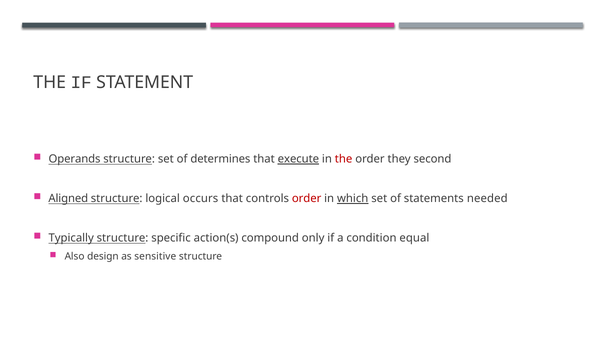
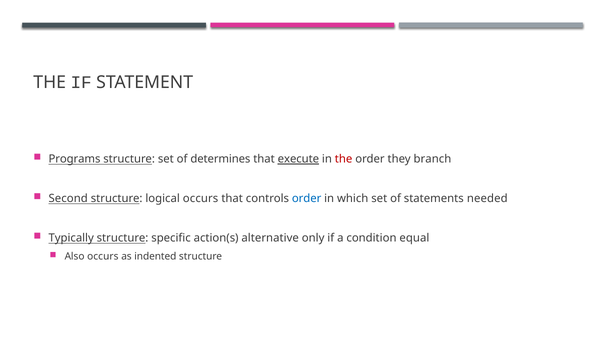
Operands: Operands -> Programs (74, 159)
second: second -> branch (432, 159)
Aligned: Aligned -> Second (68, 198)
order colour: red -> blue (307, 198)
which underline: present -> none (353, 198)
compound: compound -> alternative (270, 237)
Also design: design -> occurs (103, 256)
sensitive: sensitive -> indented (155, 256)
